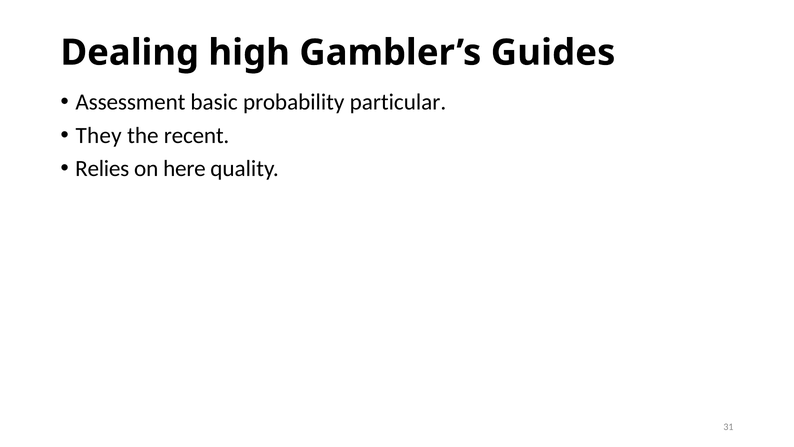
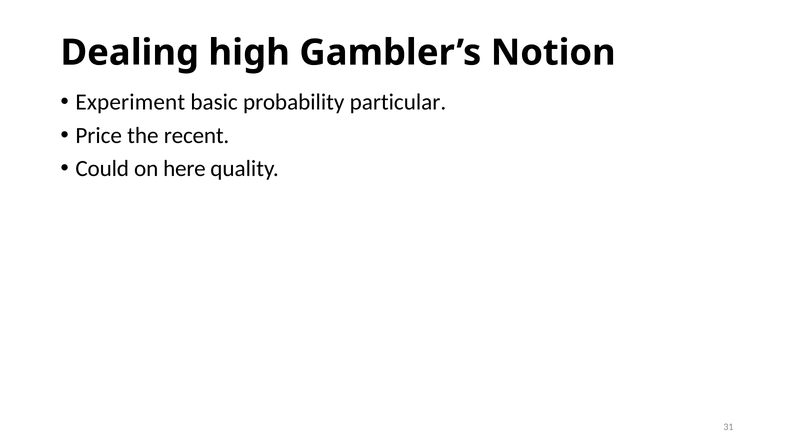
Guides: Guides -> Notion (553, 53)
Assessment: Assessment -> Experiment (130, 102)
They: They -> Price (99, 135)
Relies: Relies -> Could (102, 169)
